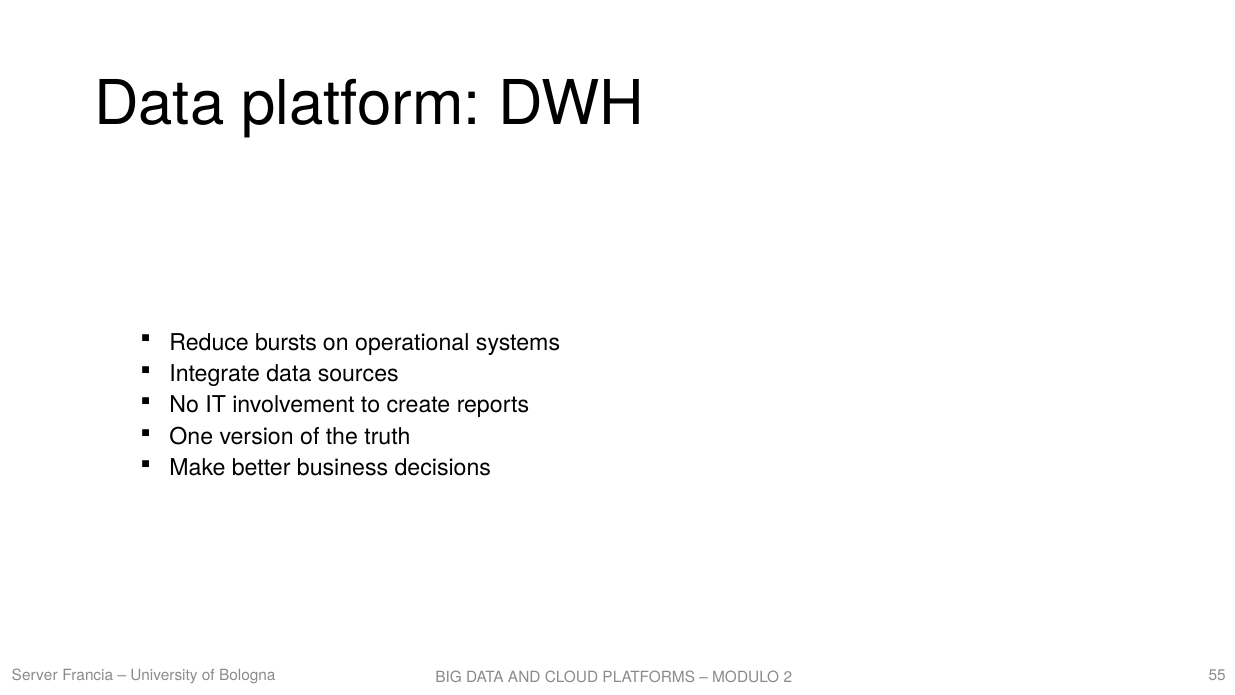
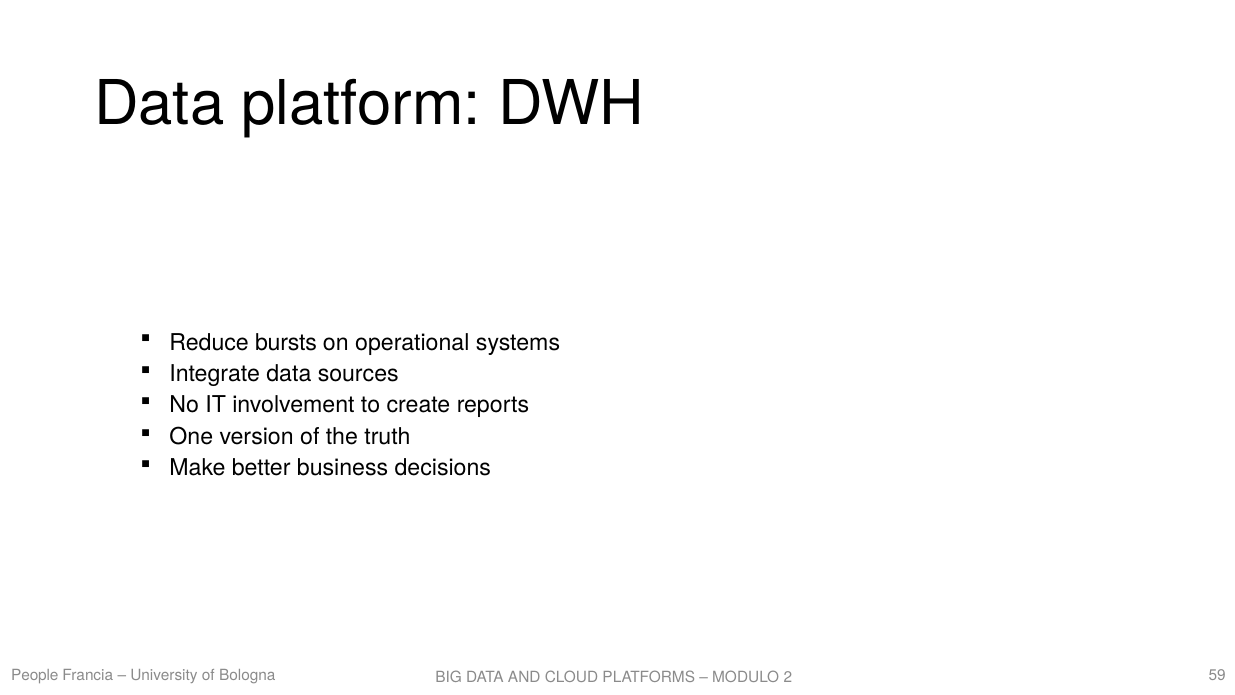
Server: Server -> People (35, 675)
55: 55 -> 59 (1217, 675)
